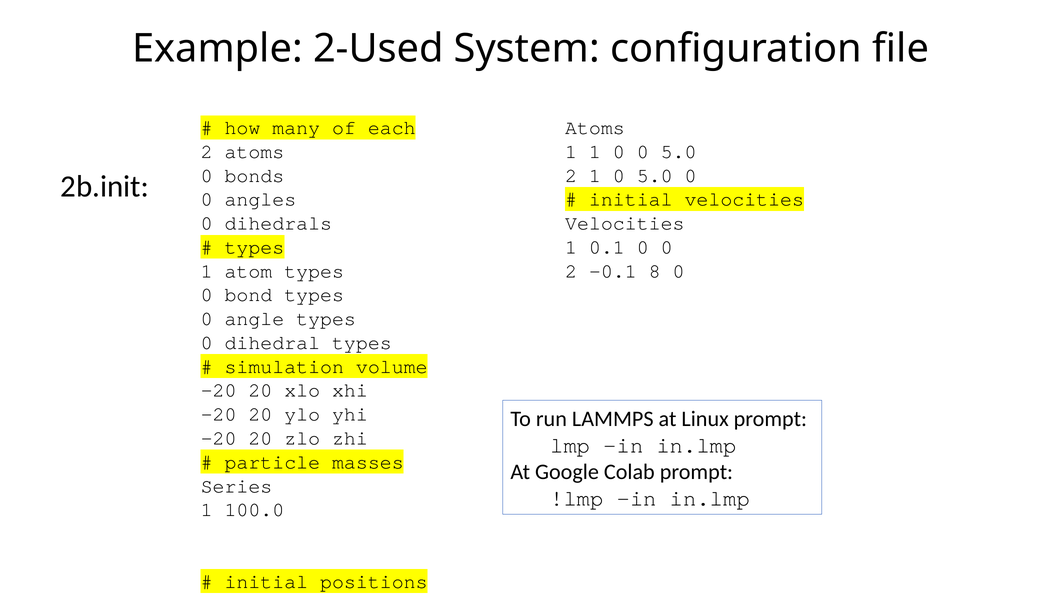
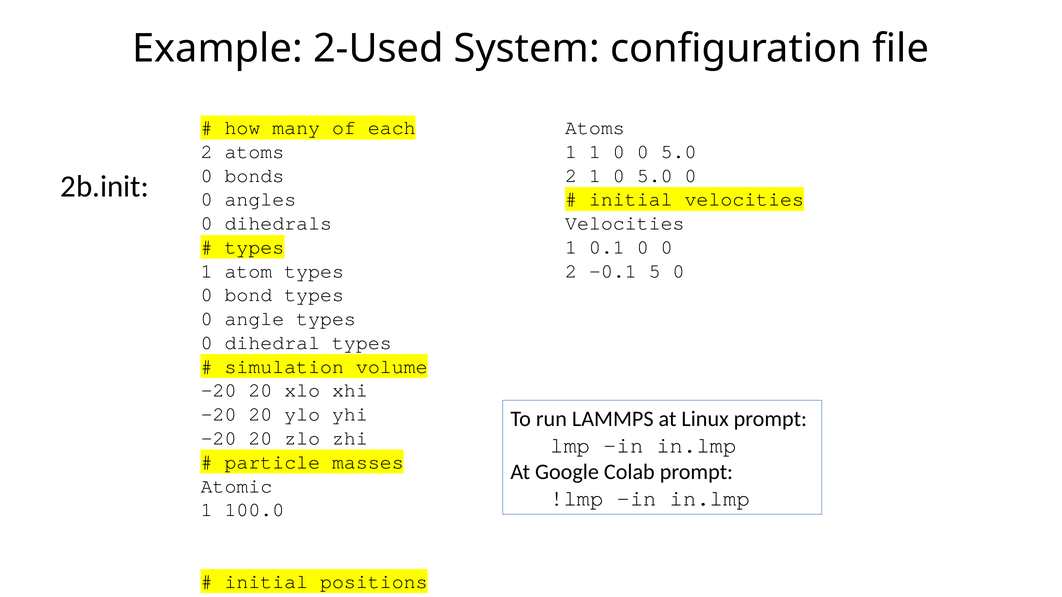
8: 8 -> 5 (655, 271)
Series: Series -> Atomic (236, 486)
